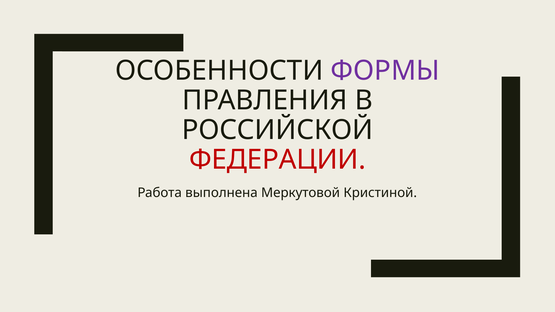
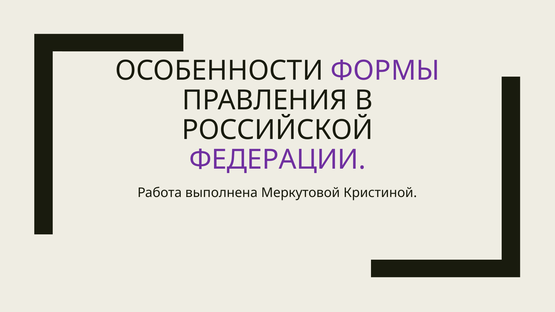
ФЕДЕРАЦИИ colour: red -> purple (277, 160)
